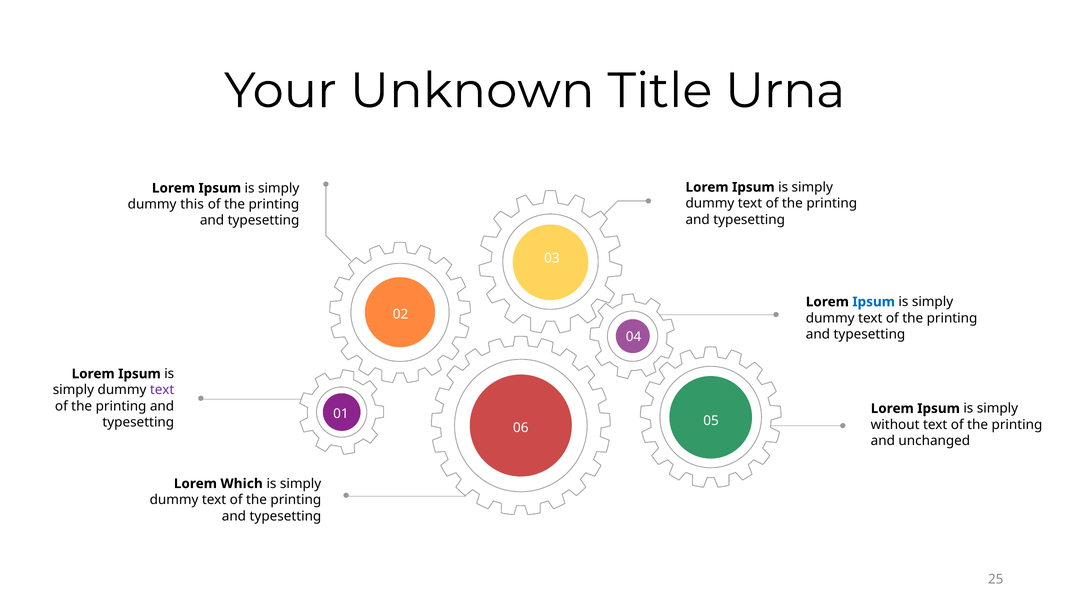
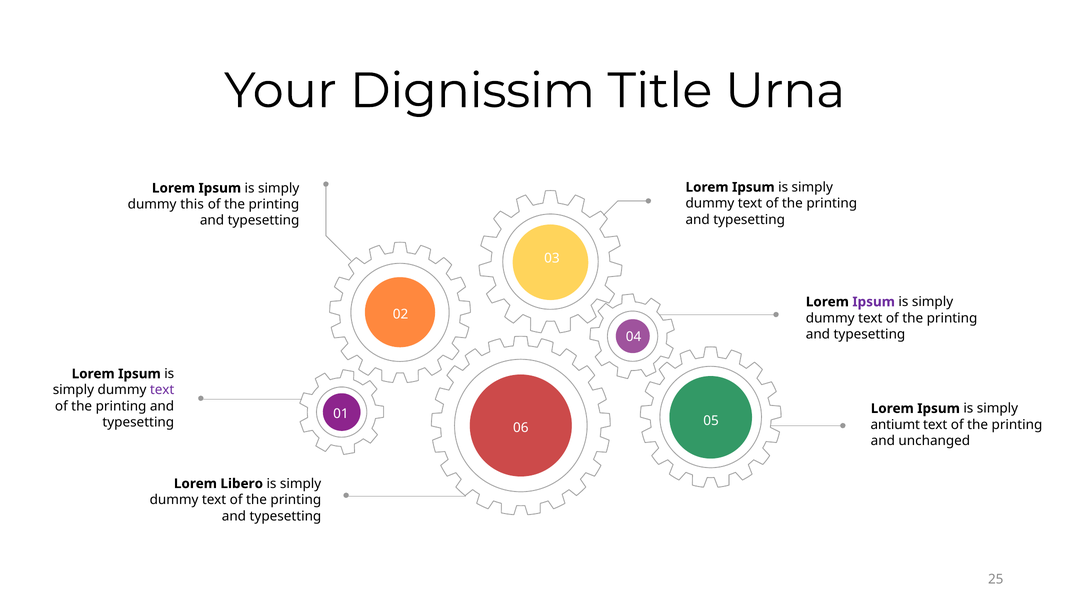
Unknown: Unknown -> Dignissim (472, 91)
Ipsum colour: blue -> purple (874, 302)
without: without -> antiumt (895, 425)
Which: Which -> Libero (242, 484)
